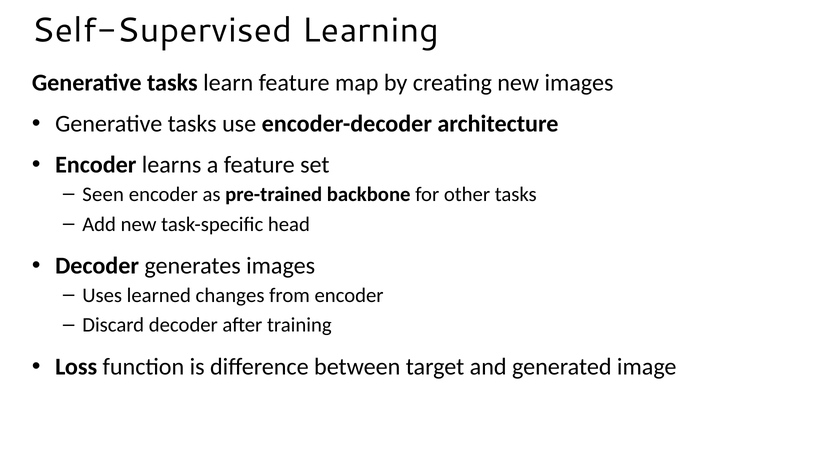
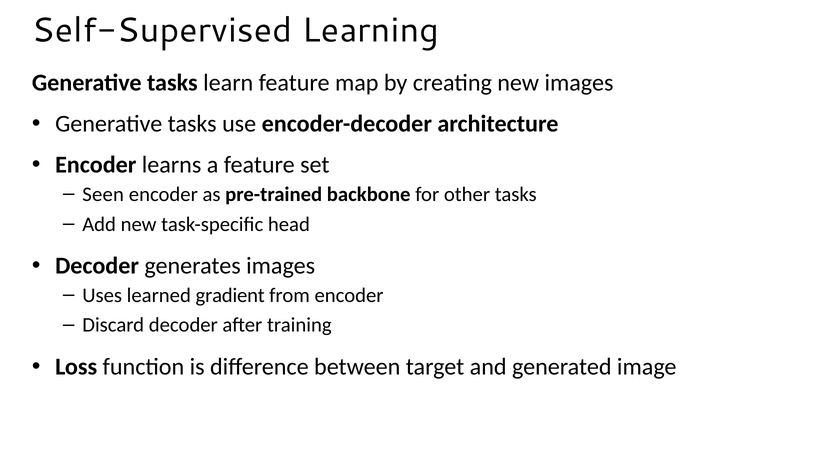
changes: changes -> gradient (230, 296)
